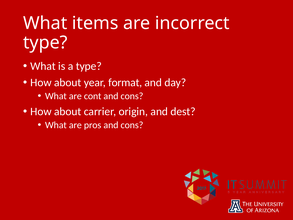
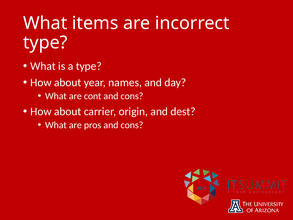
format: format -> names (125, 82)
